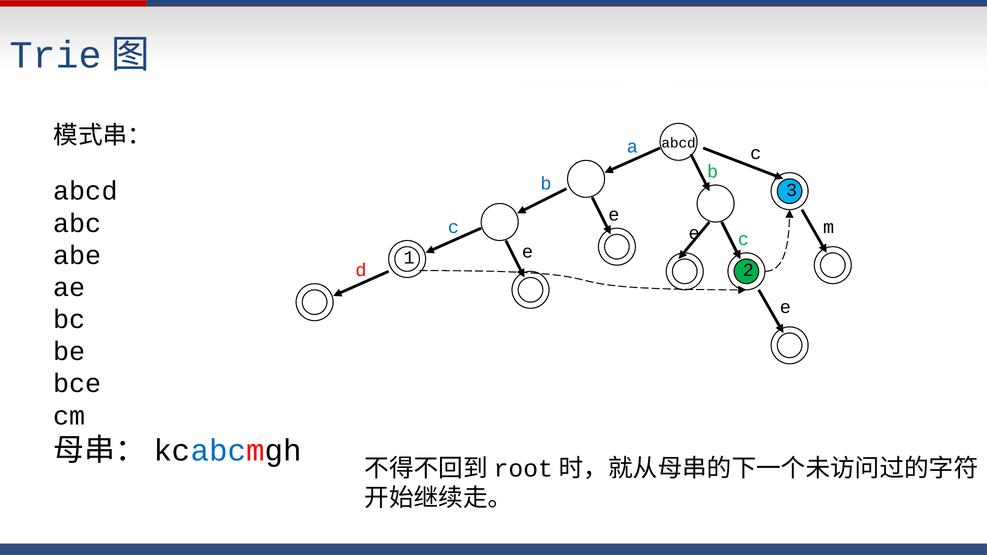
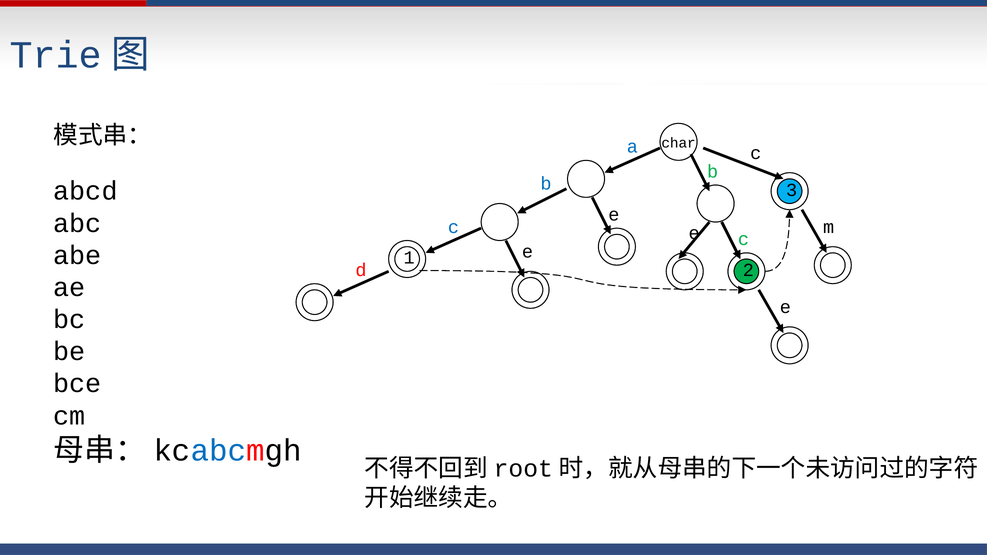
abcd: abcd -> char (679, 143)
